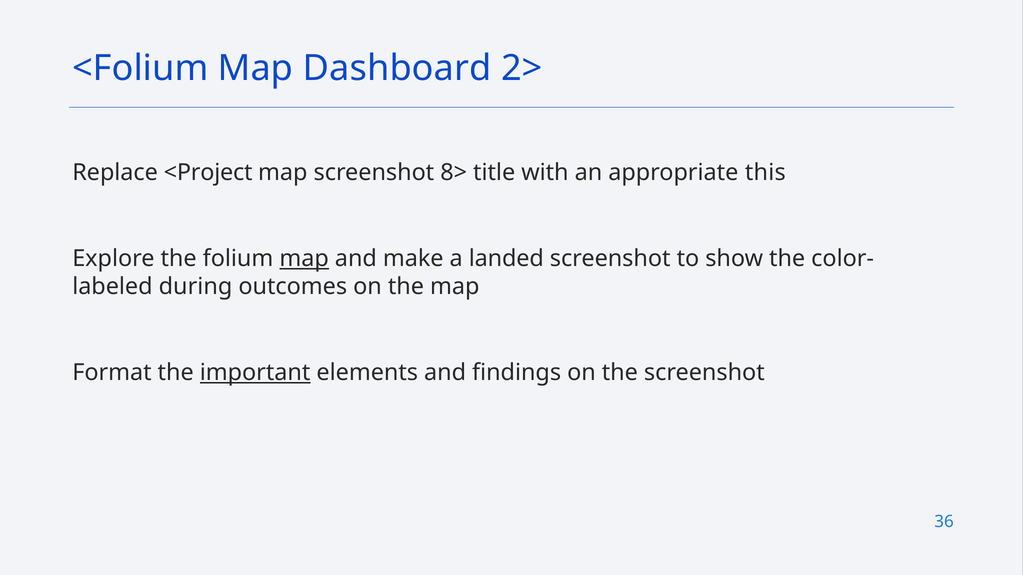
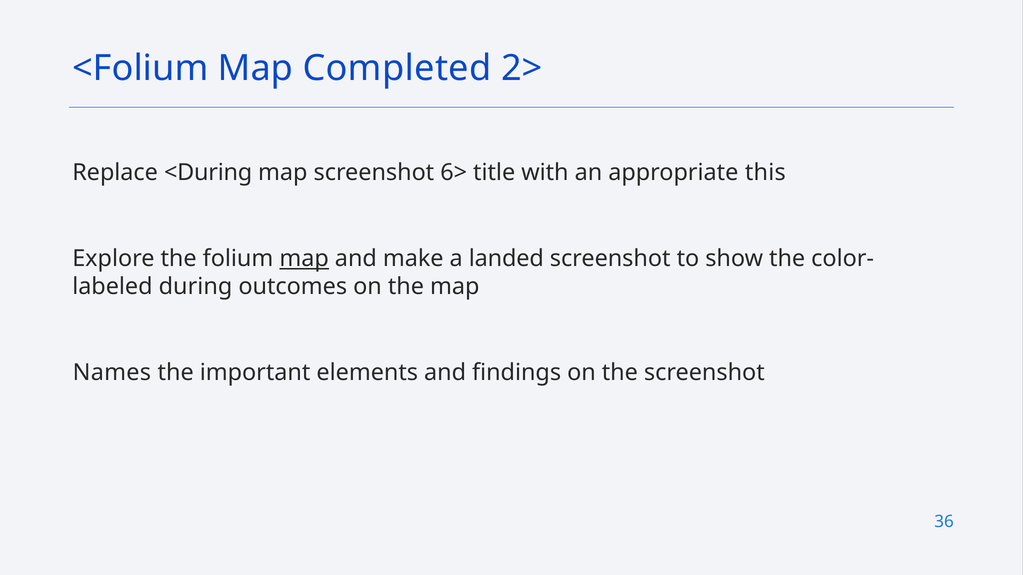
Dashboard: Dashboard -> Completed (397, 68)
<Project: <Project -> <During (208, 173)
8>: 8> -> 6> (454, 173)
Format: Format -> Names (112, 373)
important underline: present -> none (255, 373)
